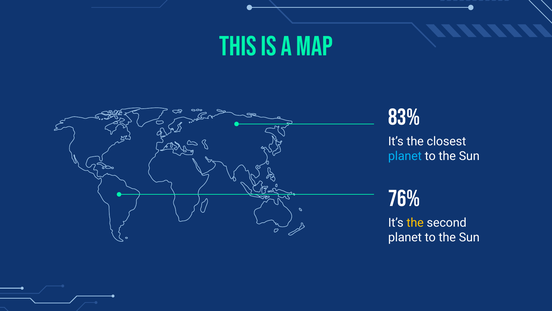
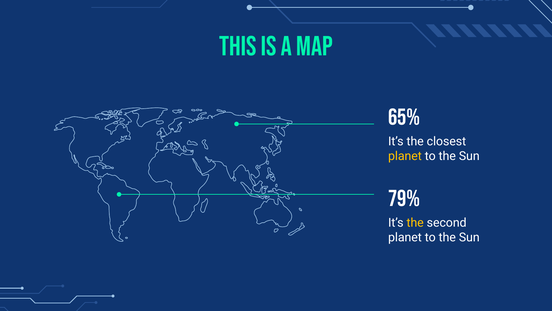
83%: 83% -> 65% (404, 117)
planet colour: light blue -> yellow (405, 156)
76%: 76% -> 79% (404, 198)
